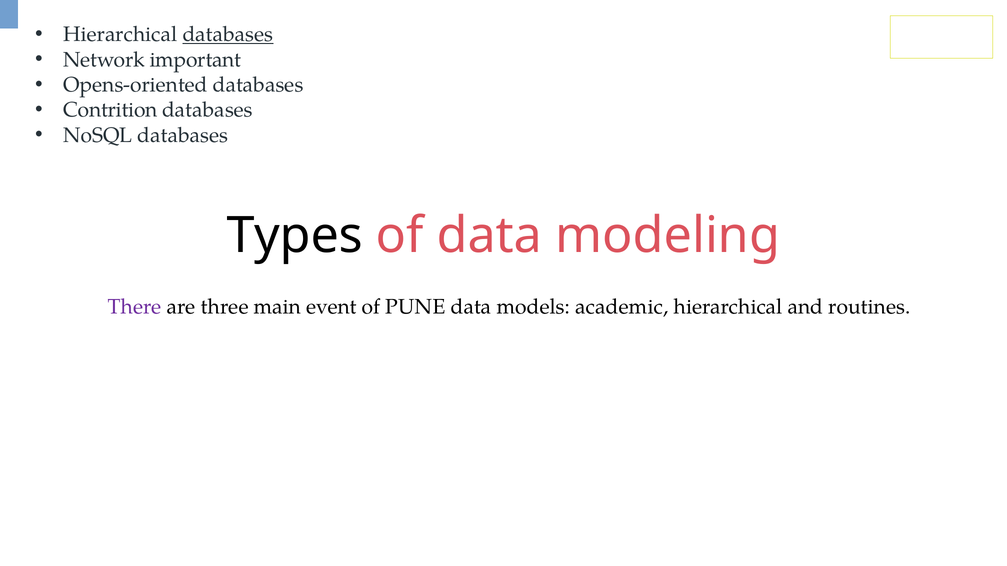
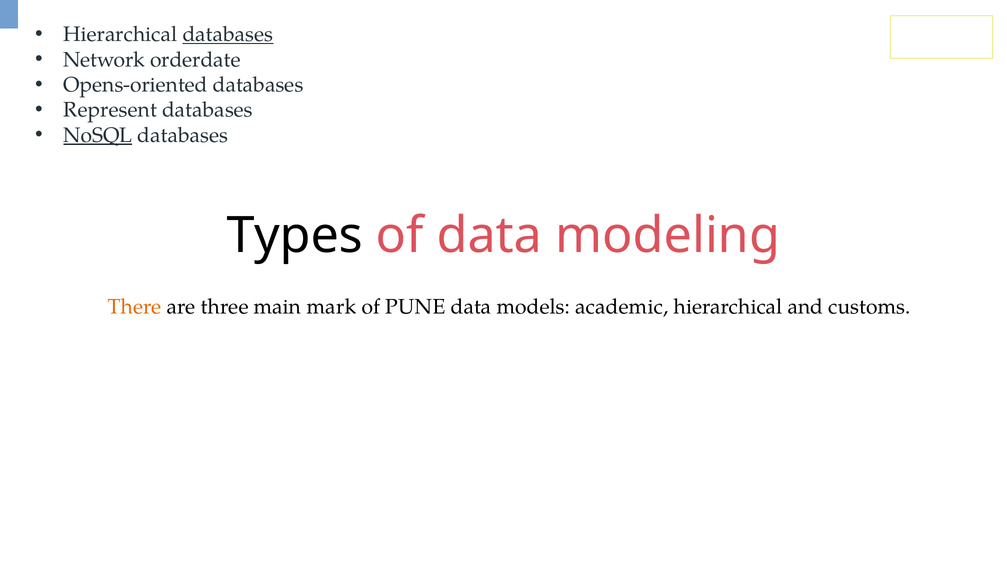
important: important -> orderdate (195, 60)
Contrition: Contrition -> Represent (110, 110)
NoSQL underline: none -> present (98, 135)
There colour: purple -> orange (135, 307)
event: event -> mark (331, 307)
routines: routines -> customs (869, 307)
